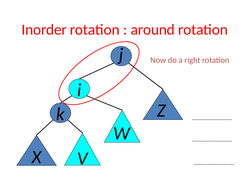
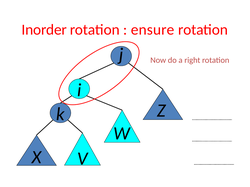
around: around -> ensure (153, 30)
